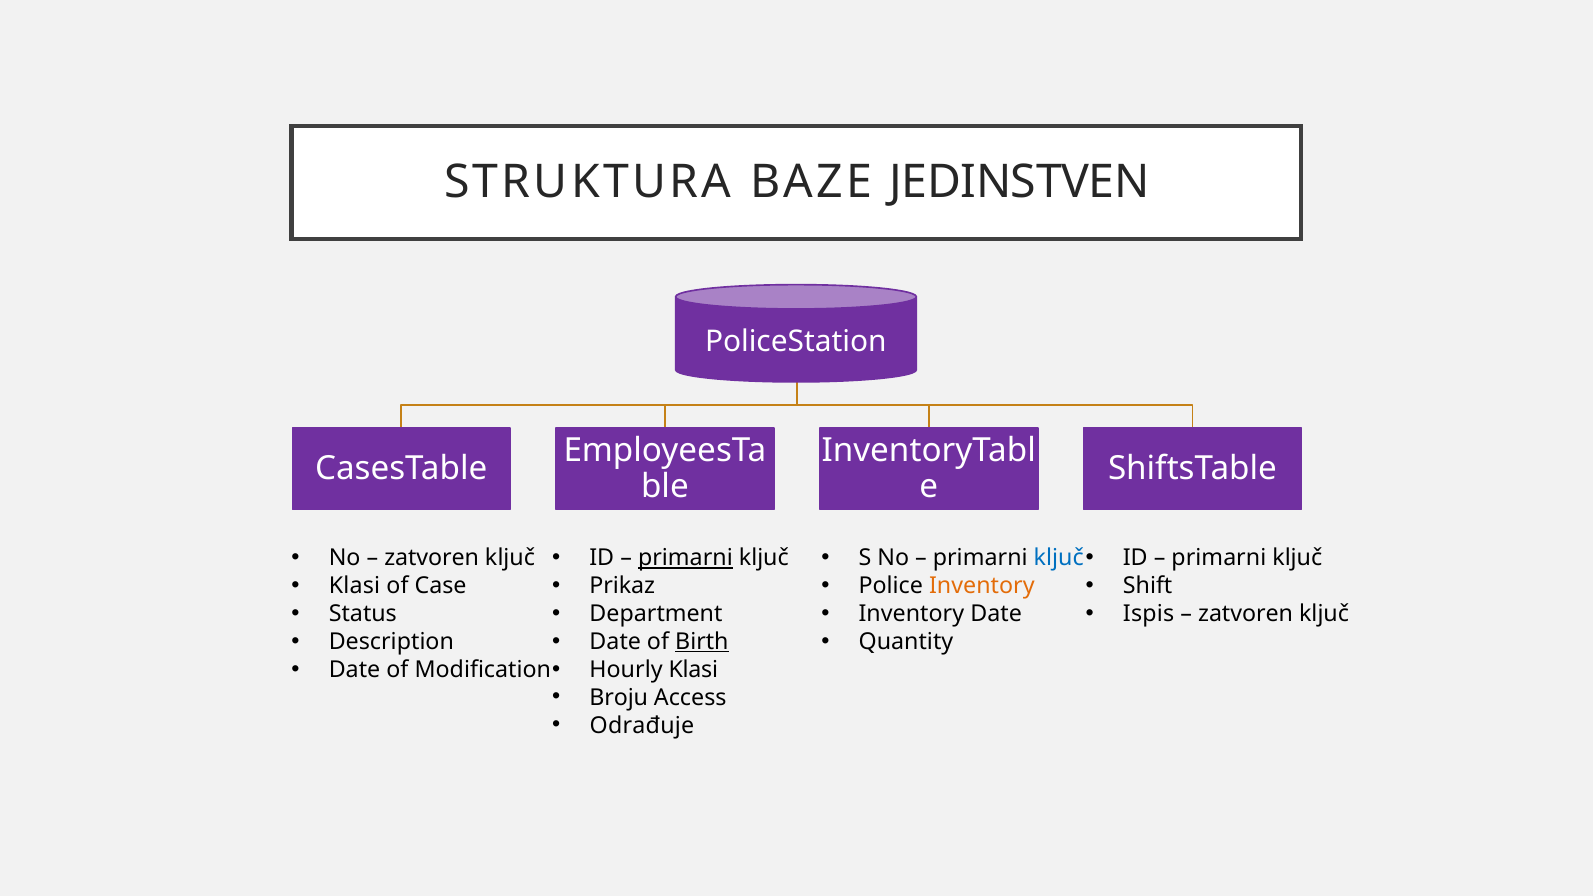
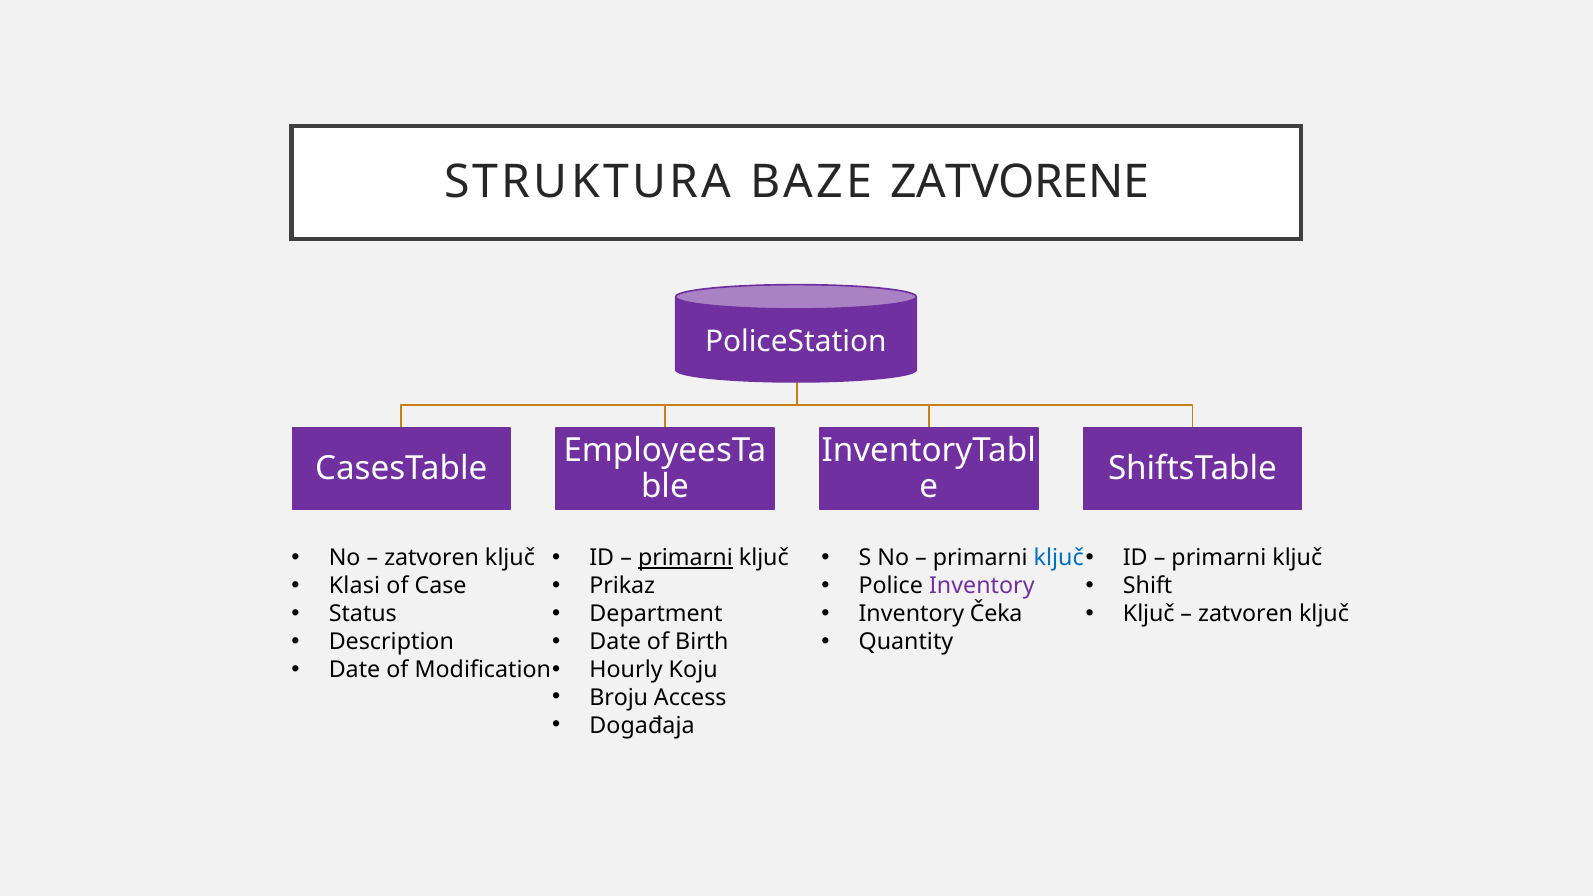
JEDINSTVEN: JEDINSTVEN -> ZATVORENE (1020, 182)
Inventory colour: orange -> purple (982, 586)
Inventory Date: Date -> Čeka (996, 614)
Ispis: Ispis -> Ključ (1149, 614)
Birth underline: present -> none (702, 642)
Hourly Klasi: Klasi -> Koju (693, 670)
Odrađuje: Odrađuje -> Događaja (642, 725)
